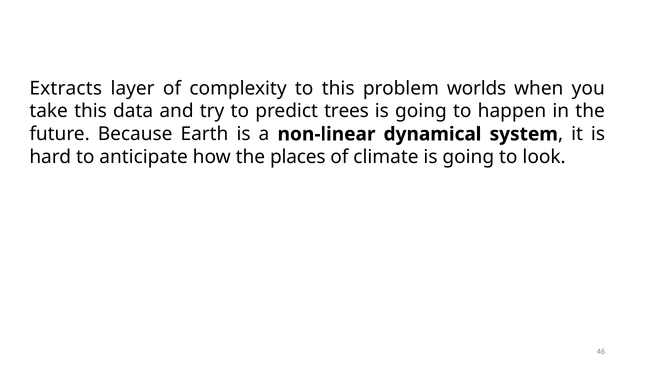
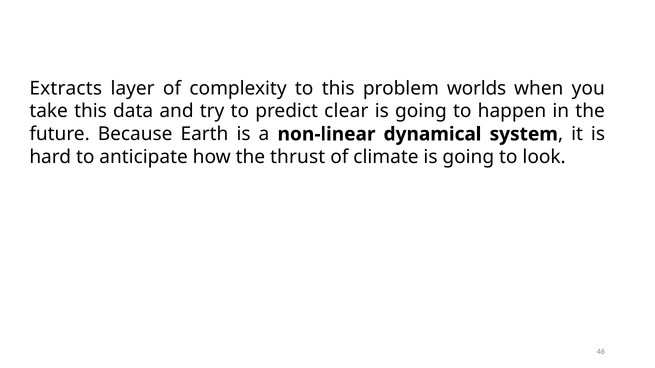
trees: trees -> clear (346, 111)
places: places -> thrust (298, 157)
